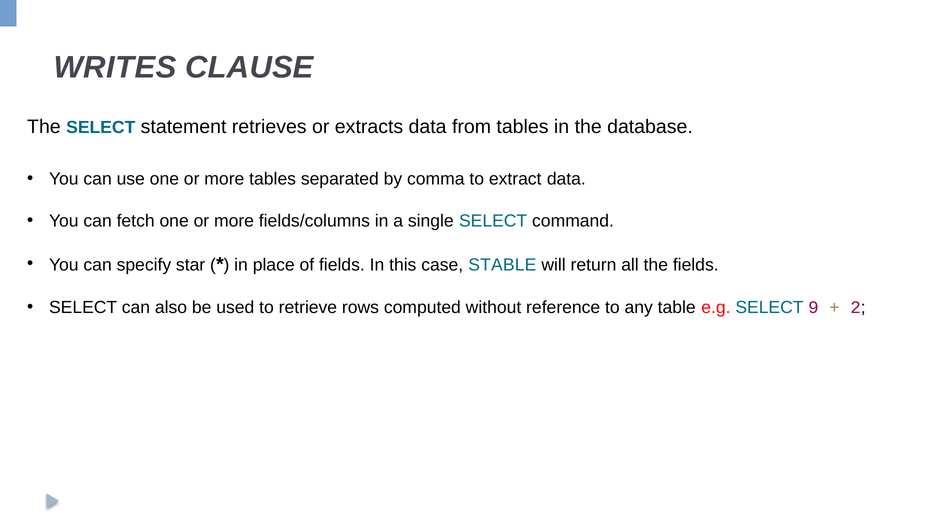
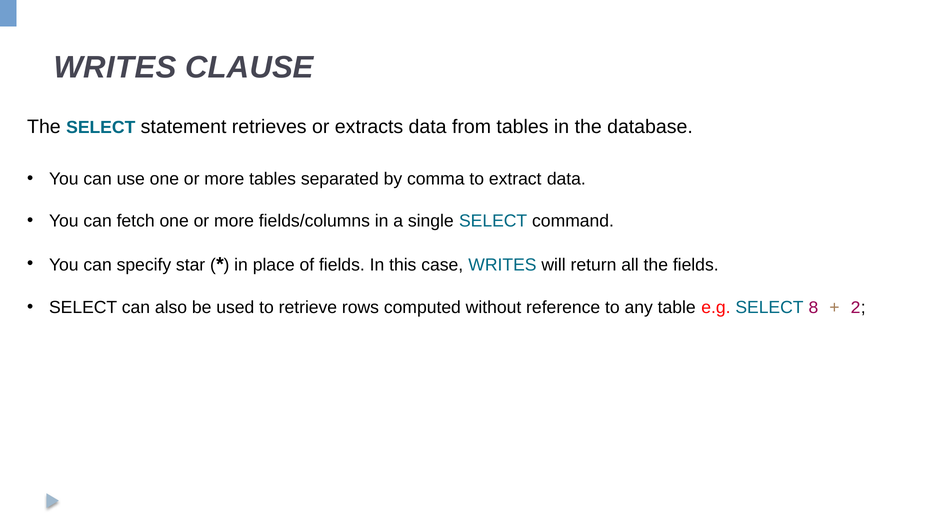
case STABLE: STABLE -> WRITES (502, 265)
9: 9 -> 8 (813, 308)
